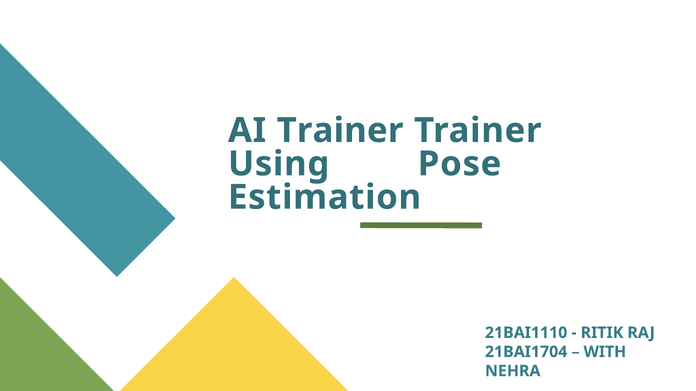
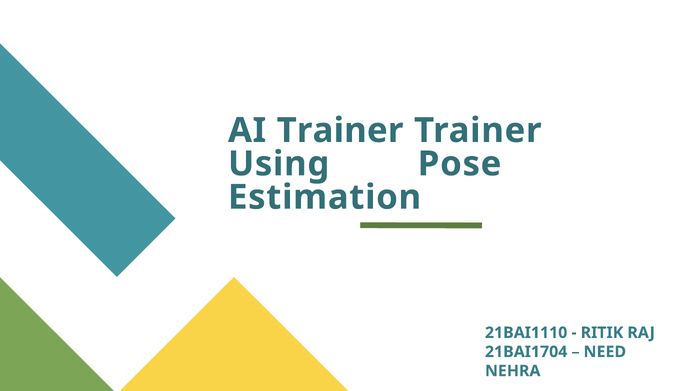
WITH: WITH -> NEED (605, 352)
